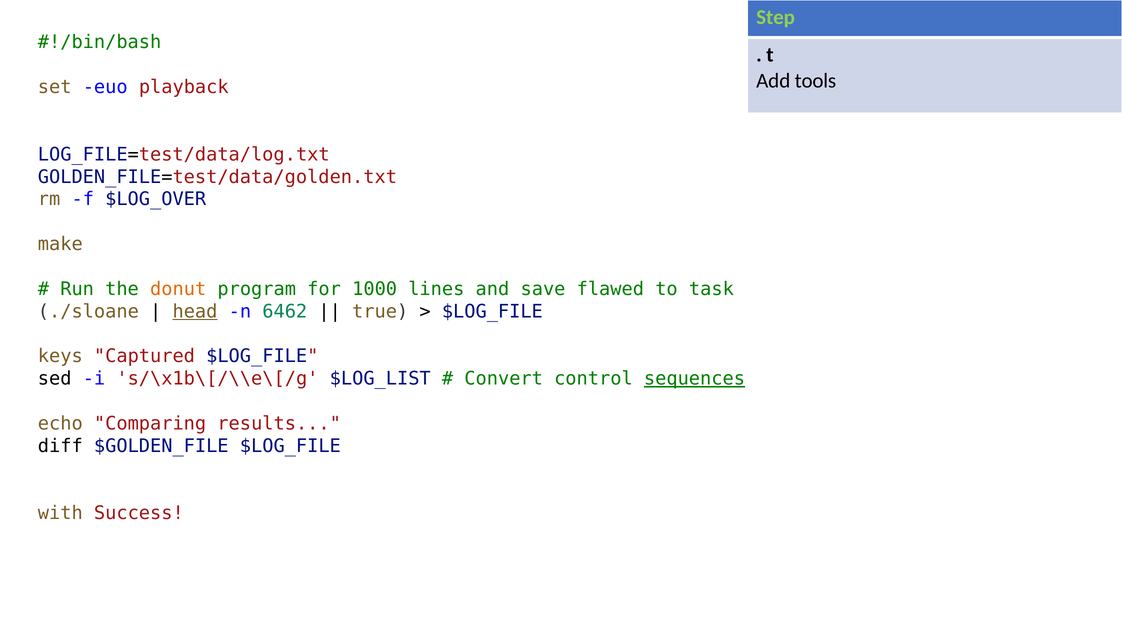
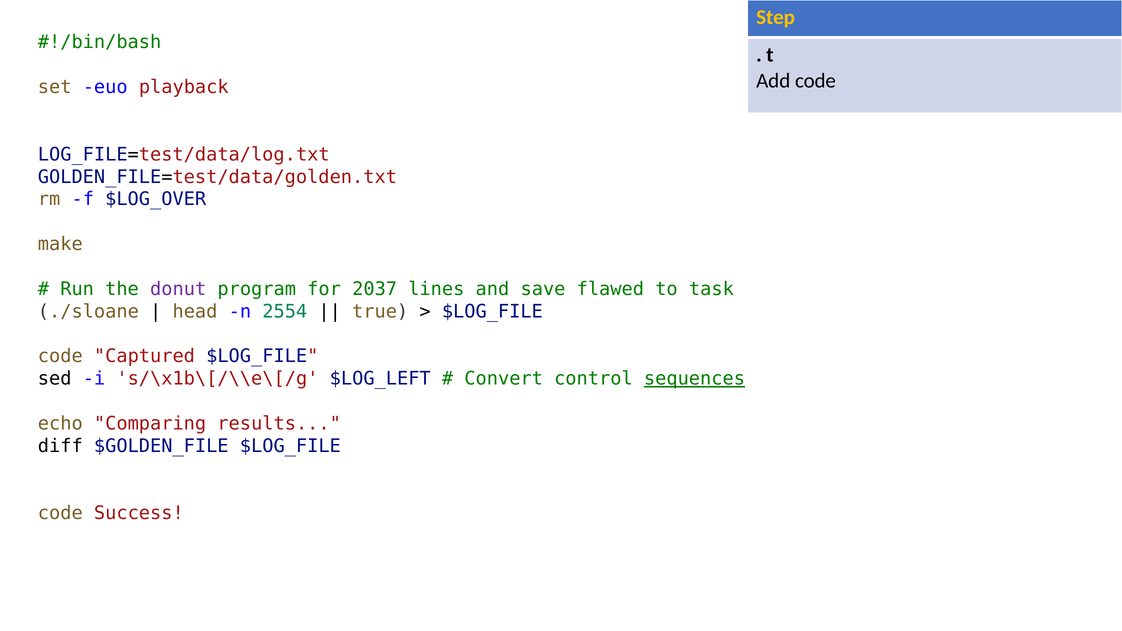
Step colour: light green -> yellow (776, 17)
Add tools: tools -> code (815, 81)
donut colour: orange -> purple (178, 289)
1000: 1000 -> 2037 (375, 289)
head underline: present -> none (195, 311)
6462: 6462 -> 2554 (285, 311)
keys: keys -> code (60, 356)
$LOG_LIST: $LOG_LIST -> $LOG_LEFT (380, 379)
with: with -> code (60, 513)
